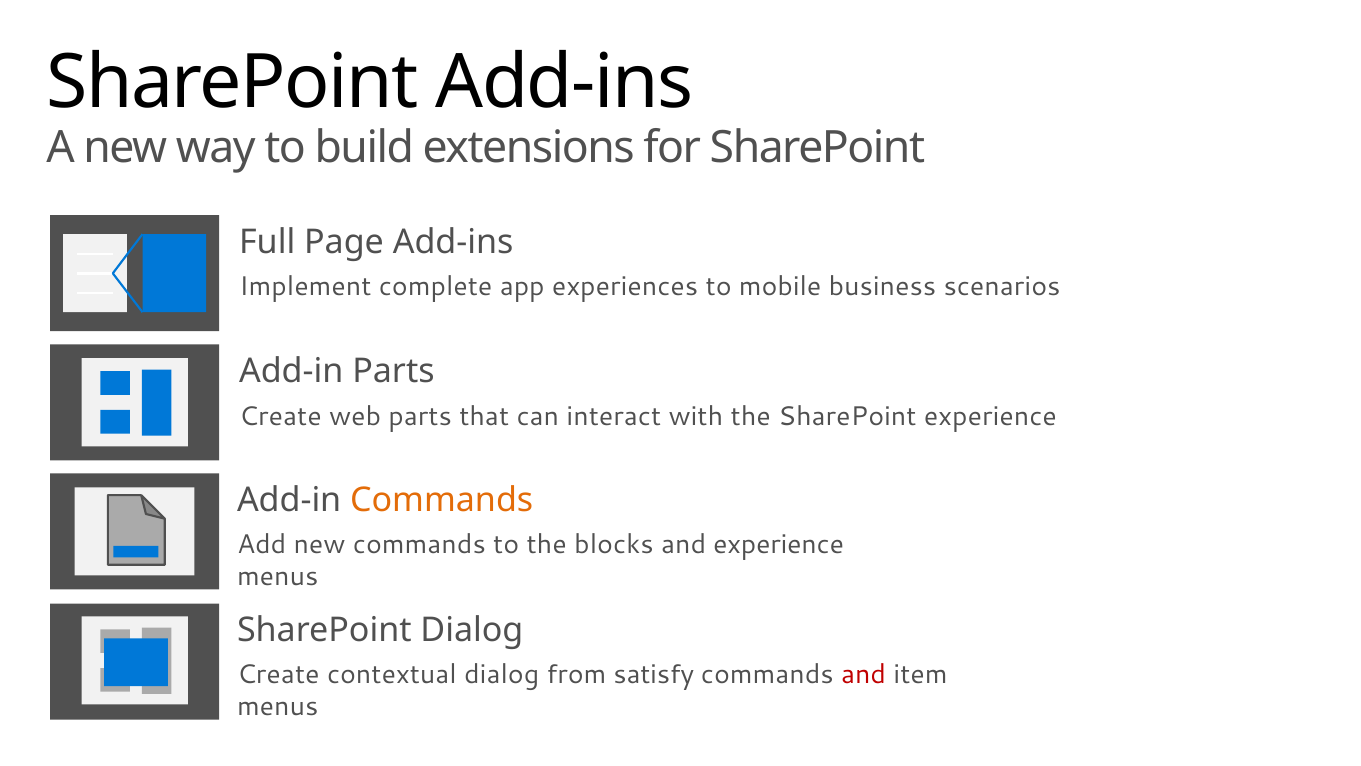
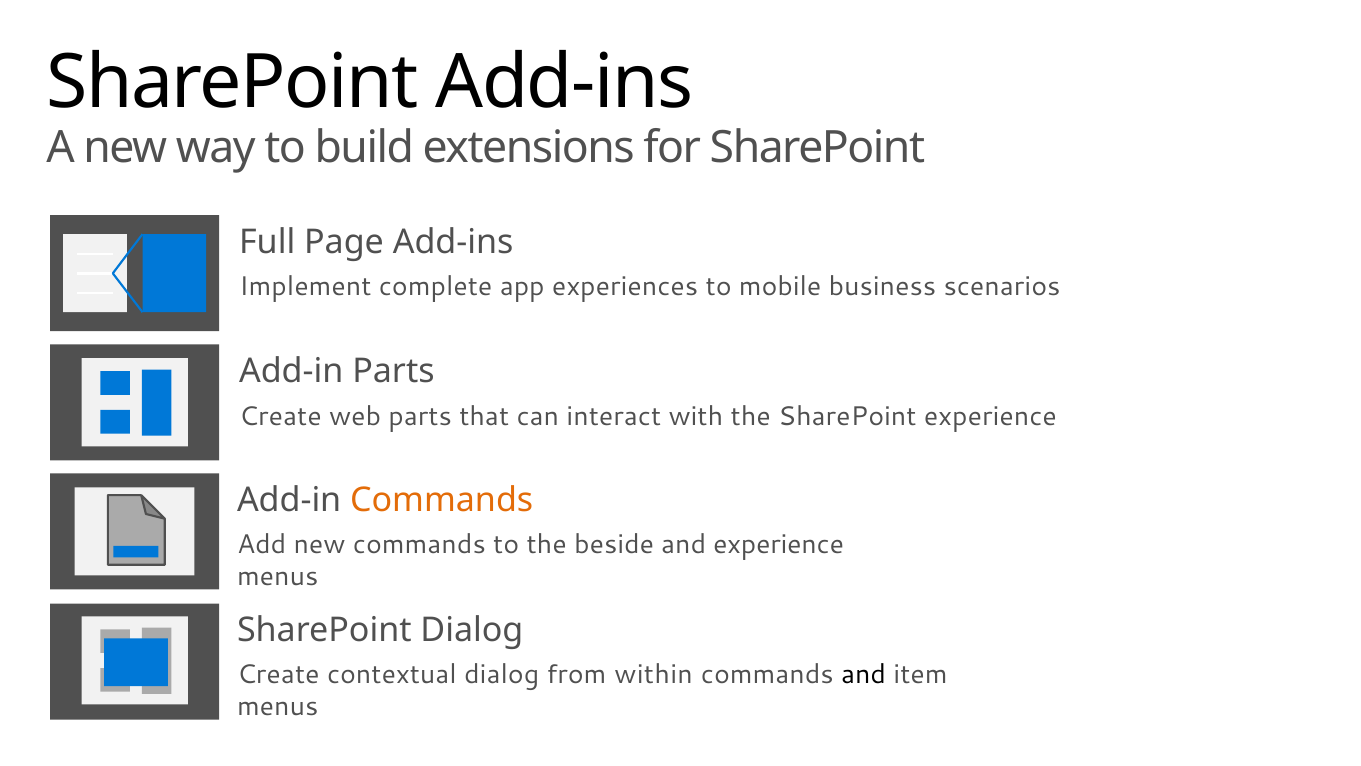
blocks: blocks -> beside (614, 544)
satisfy: satisfy -> within (654, 675)
and colour: red -> black (864, 675)
